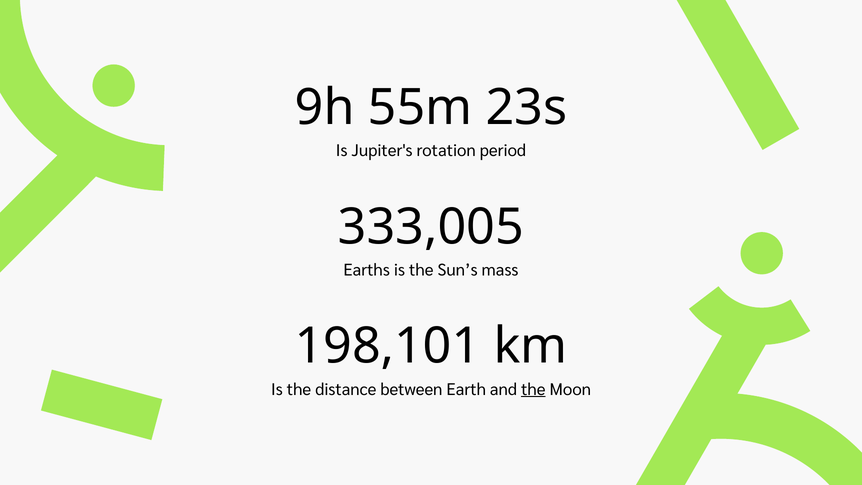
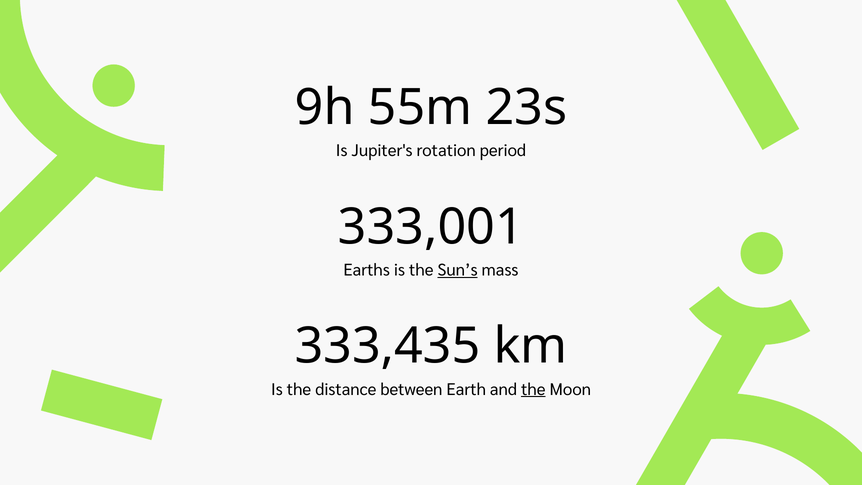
333,005: 333,005 -> 333,001 (431, 227)
Sun’s underline: none -> present (458, 270)
198,101: 198,101 -> 333,435 (388, 346)
